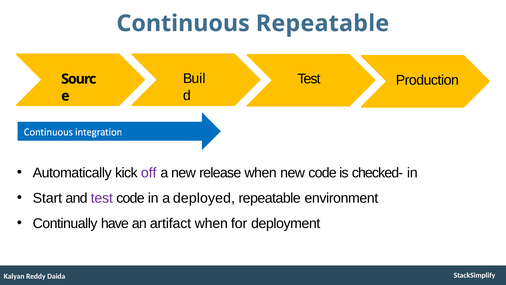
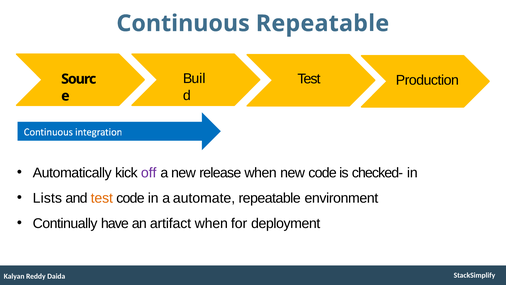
Start: Start -> Lists (47, 198)
test colour: purple -> orange (102, 198)
deployed: deployed -> automate (204, 198)
